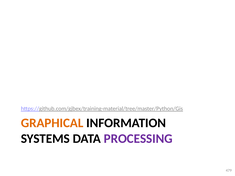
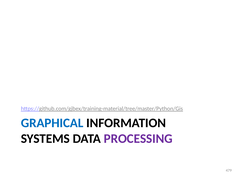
GRAPHICAL colour: orange -> blue (52, 123)
